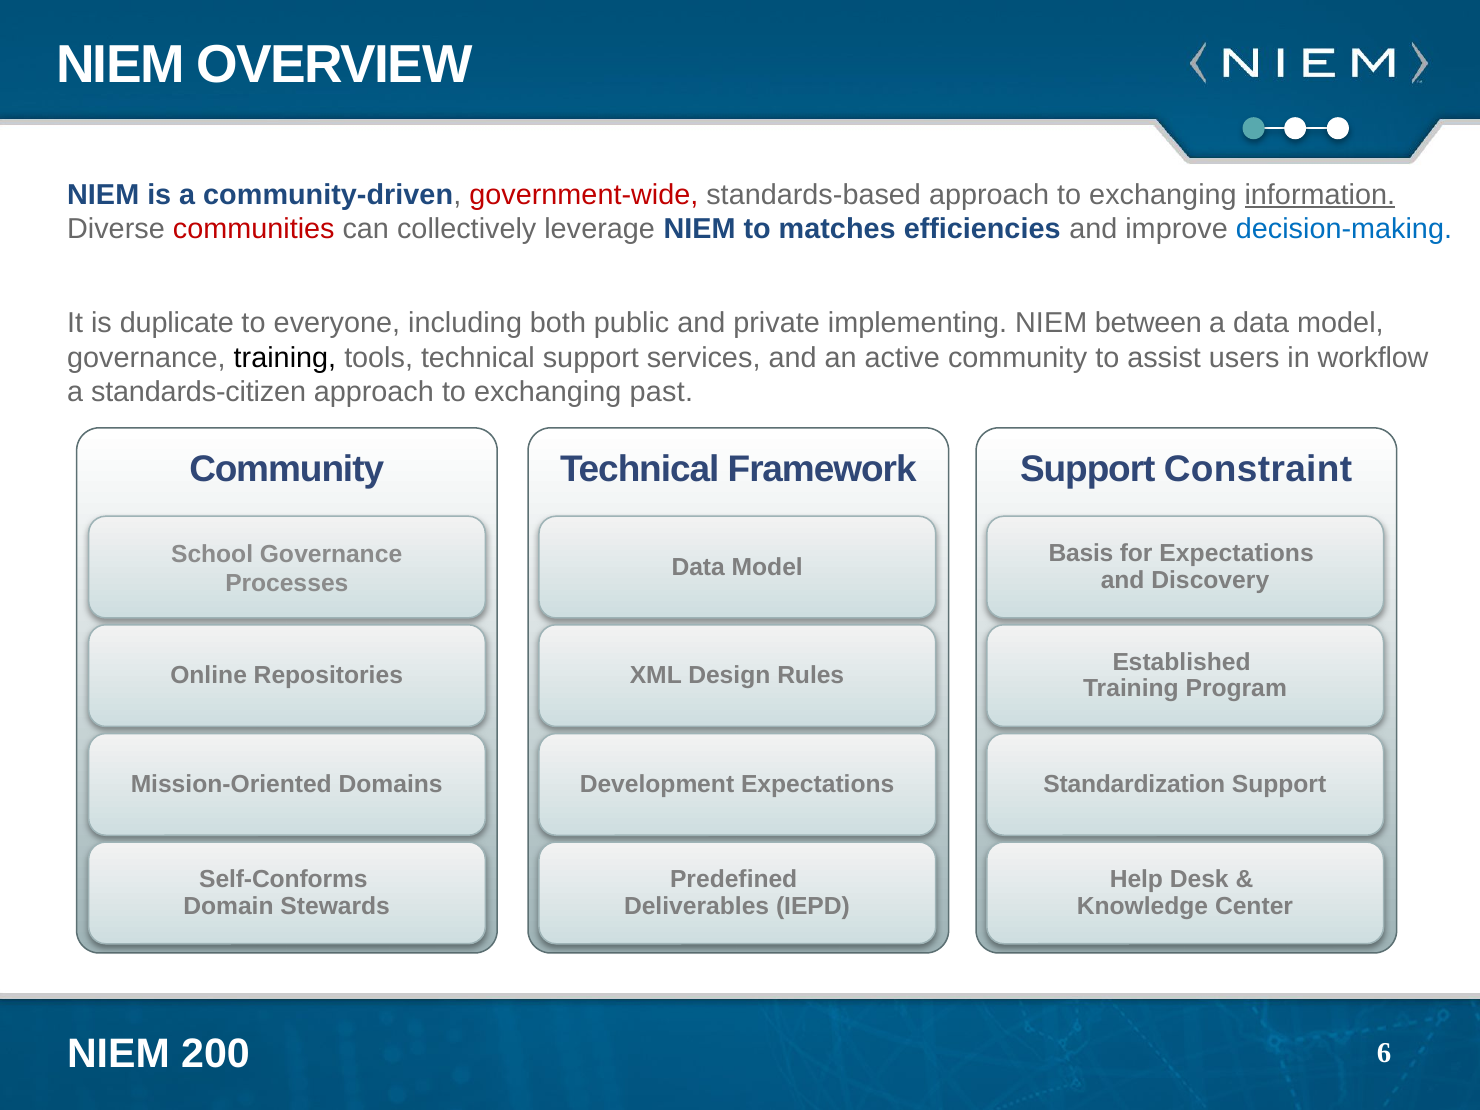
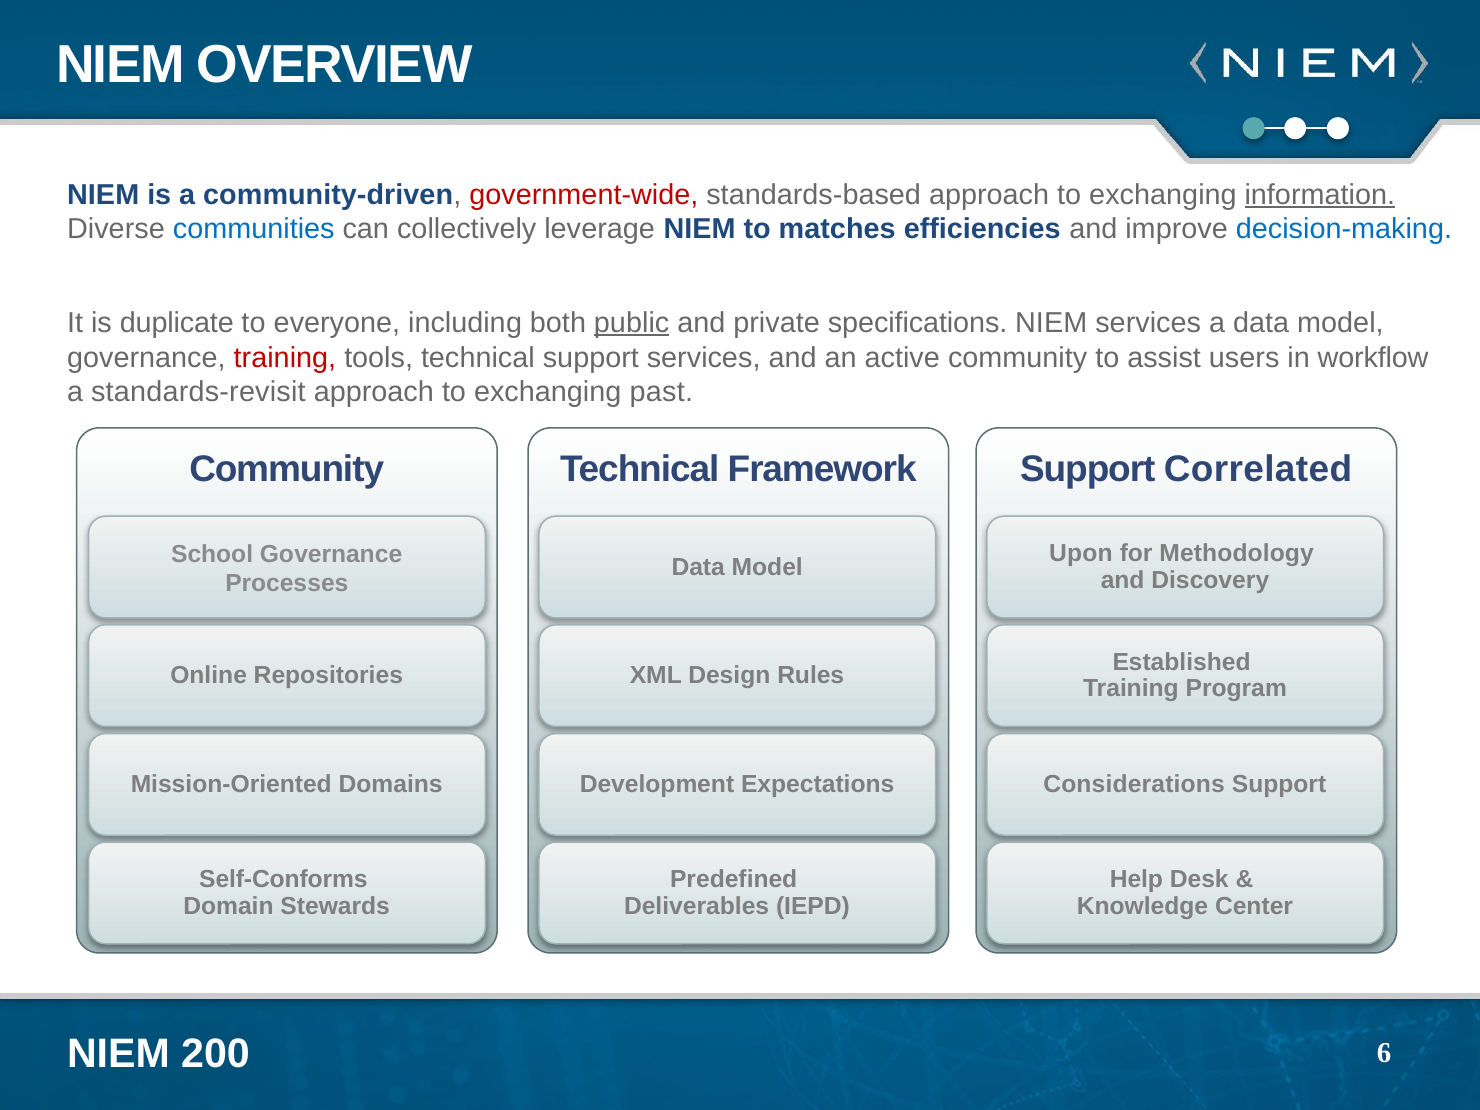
communities colour: red -> blue (254, 229)
public underline: none -> present (632, 323)
implementing: implementing -> specifications (918, 323)
NIEM between: between -> services (1148, 323)
training colour: black -> red (285, 358)
standards-citizen: standards-citizen -> standards-revisit (198, 392)
Constraint: Constraint -> Correlated (1258, 469)
Basis: Basis -> Upon (1081, 554)
for Expectations: Expectations -> Methodology (1237, 554)
Standardization: Standardization -> Considerations (1134, 784)
